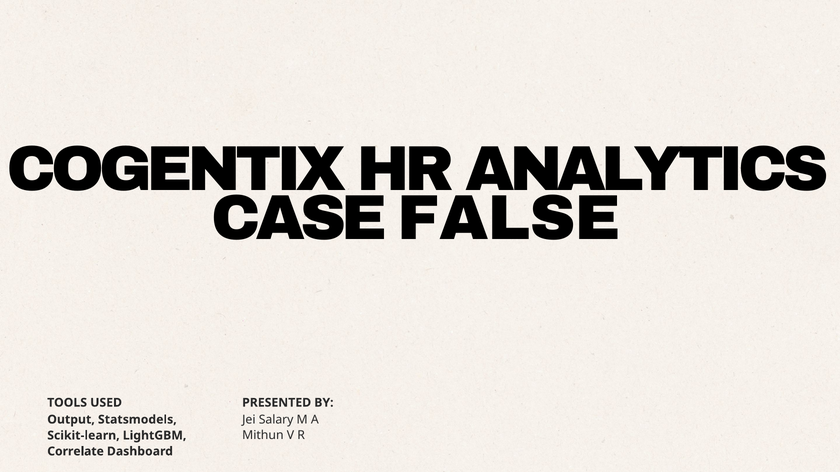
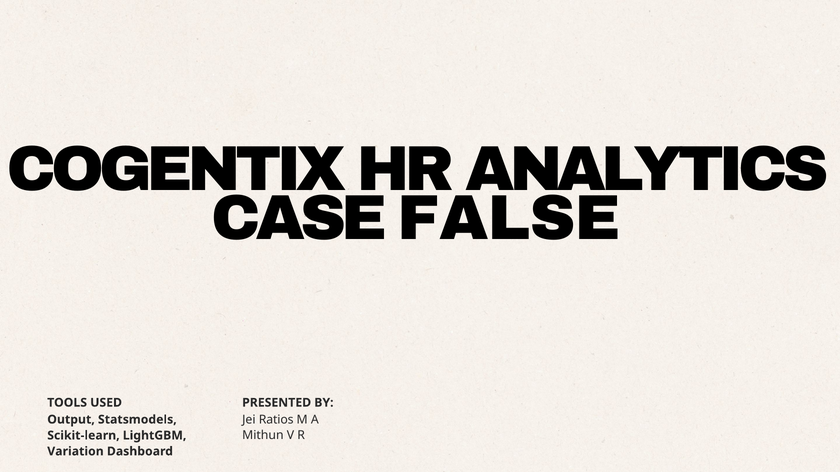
Salary: Salary -> Ratios (276, 420)
Correlate: Correlate -> Variation (75, 452)
